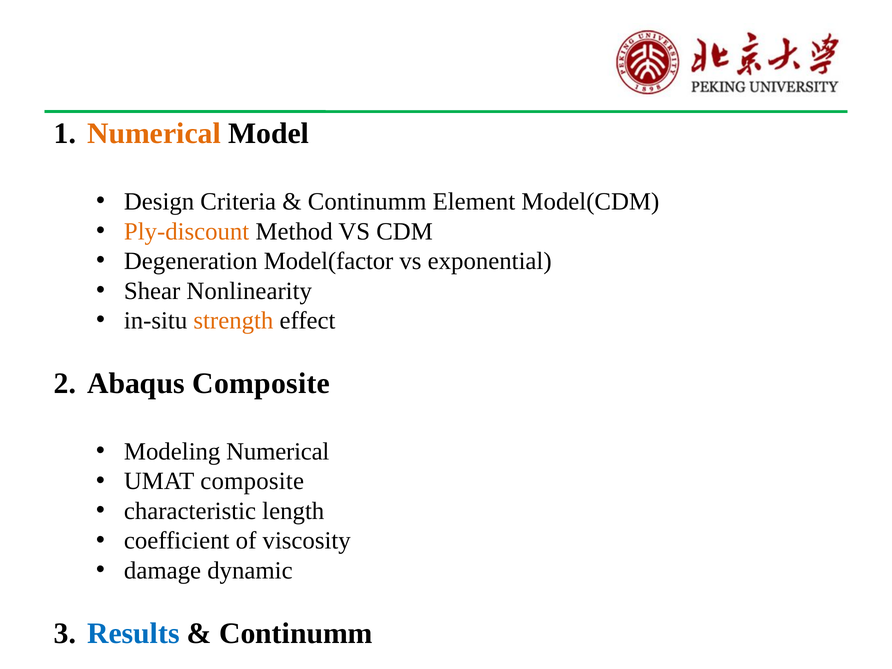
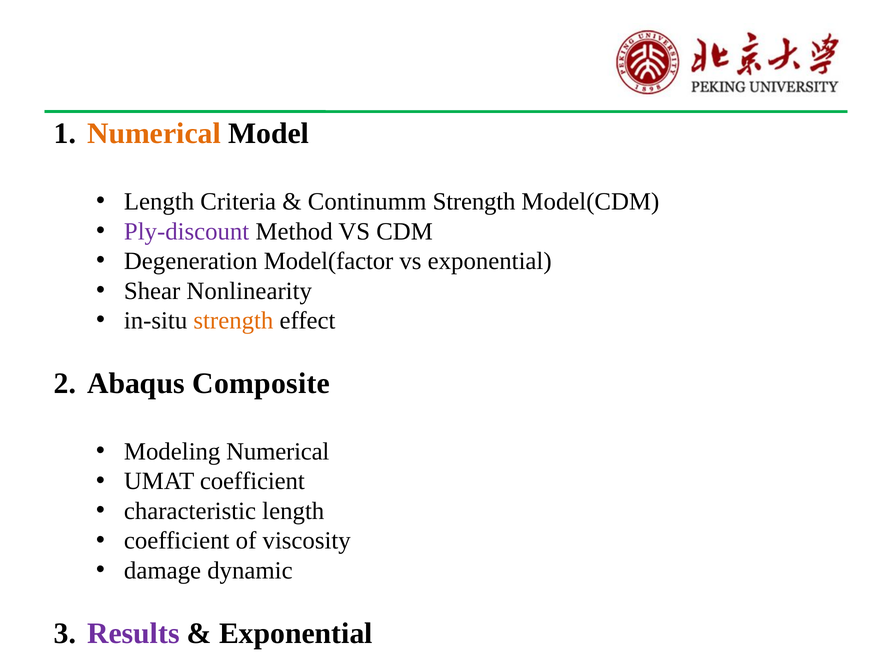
Design: Design -> Length (159, 202)
Continumm Element: Element -> Strength (474, 202)
Ply-discount colour: orange -> purple (187, 231)
UMAT composite: composite -> coefficient (252, 481)
Results colour: blue -> purple (133, 633)
Continumm: Continumm -> Exponential (296, 633)
